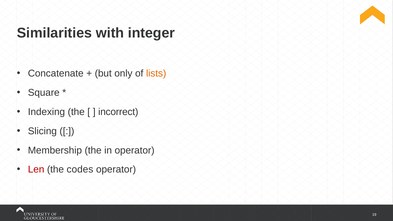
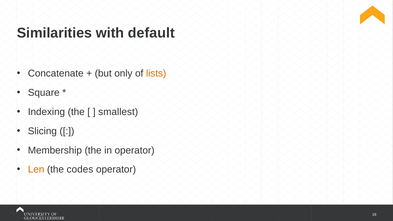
integer: integer -> default (151, 33)
incorrect: incorrect -> smallest (118, 112)
Len colour: red -> orange (36, 170)
